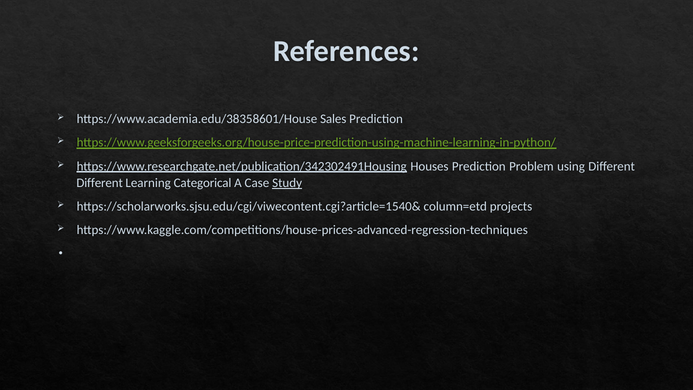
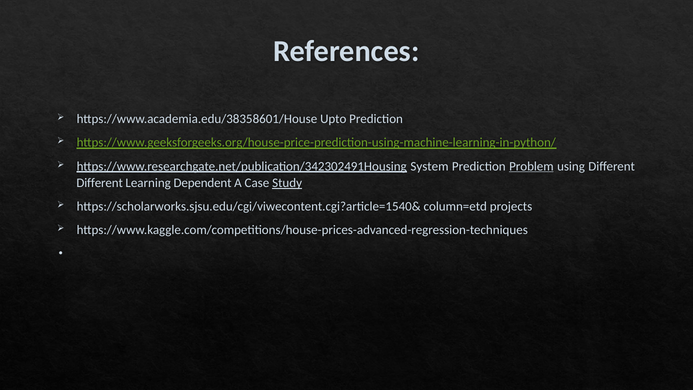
Sales: Sales -> Upto (333, 119)
Houses: Houses -> System (429, 166)
Problem underline: none -> present (531, 166)
Categorical: Categorical -> Dependent (203, 183)
